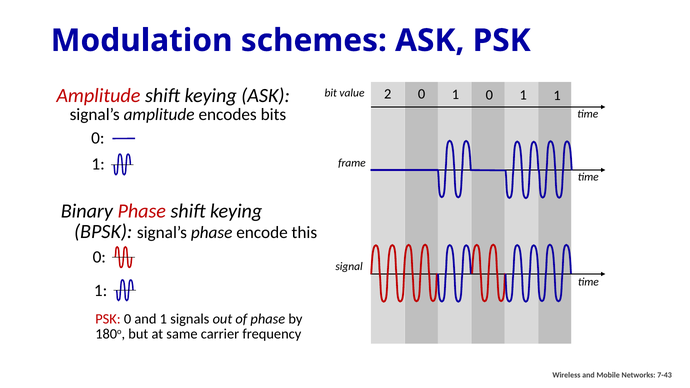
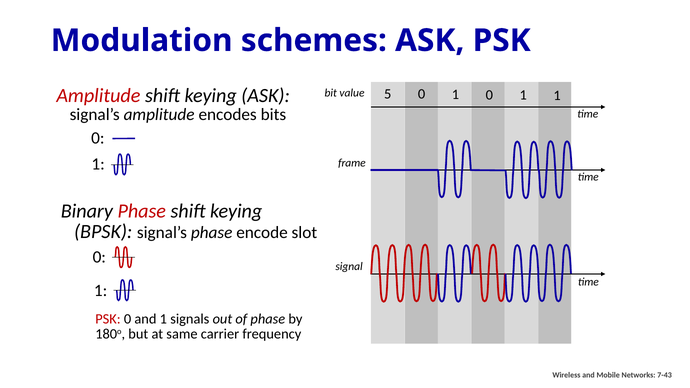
2: 2 -> 5 (388, 94)
this: this -> slot (304, 233)
